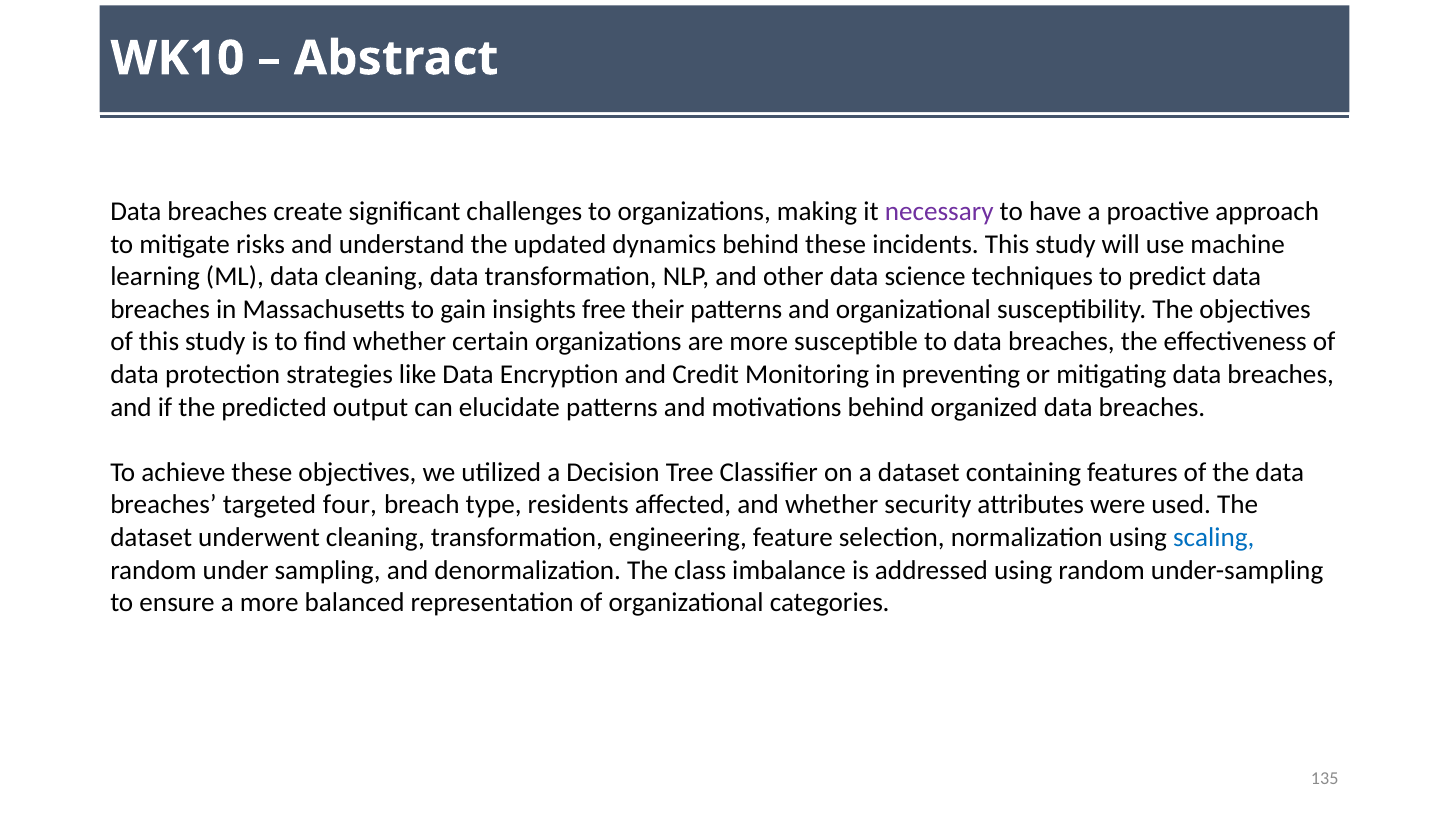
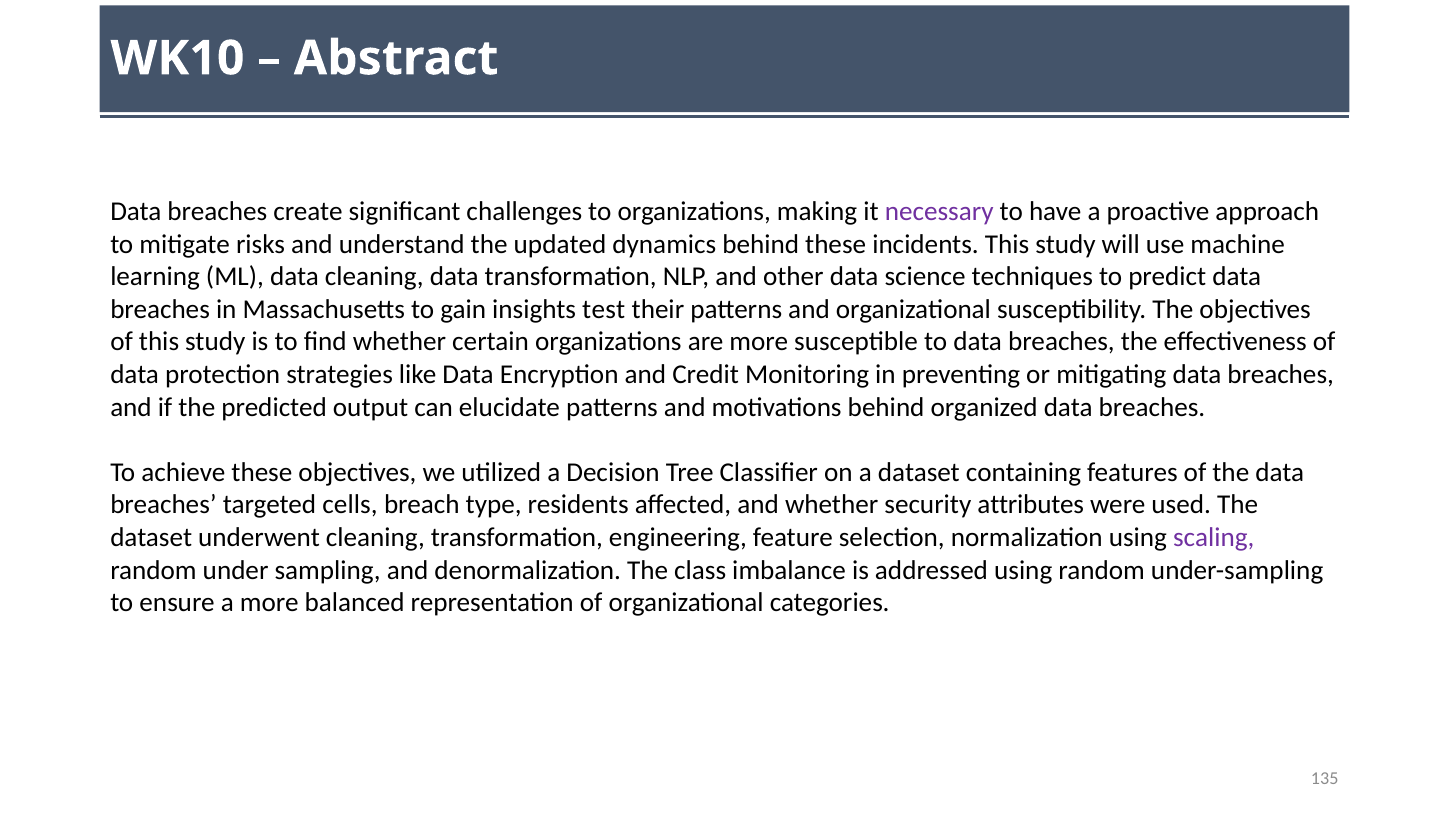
free: free -> test (604, 309)
four: four -> cells (350, 505)
scaling colour: blue -> purple (1214, 538)
